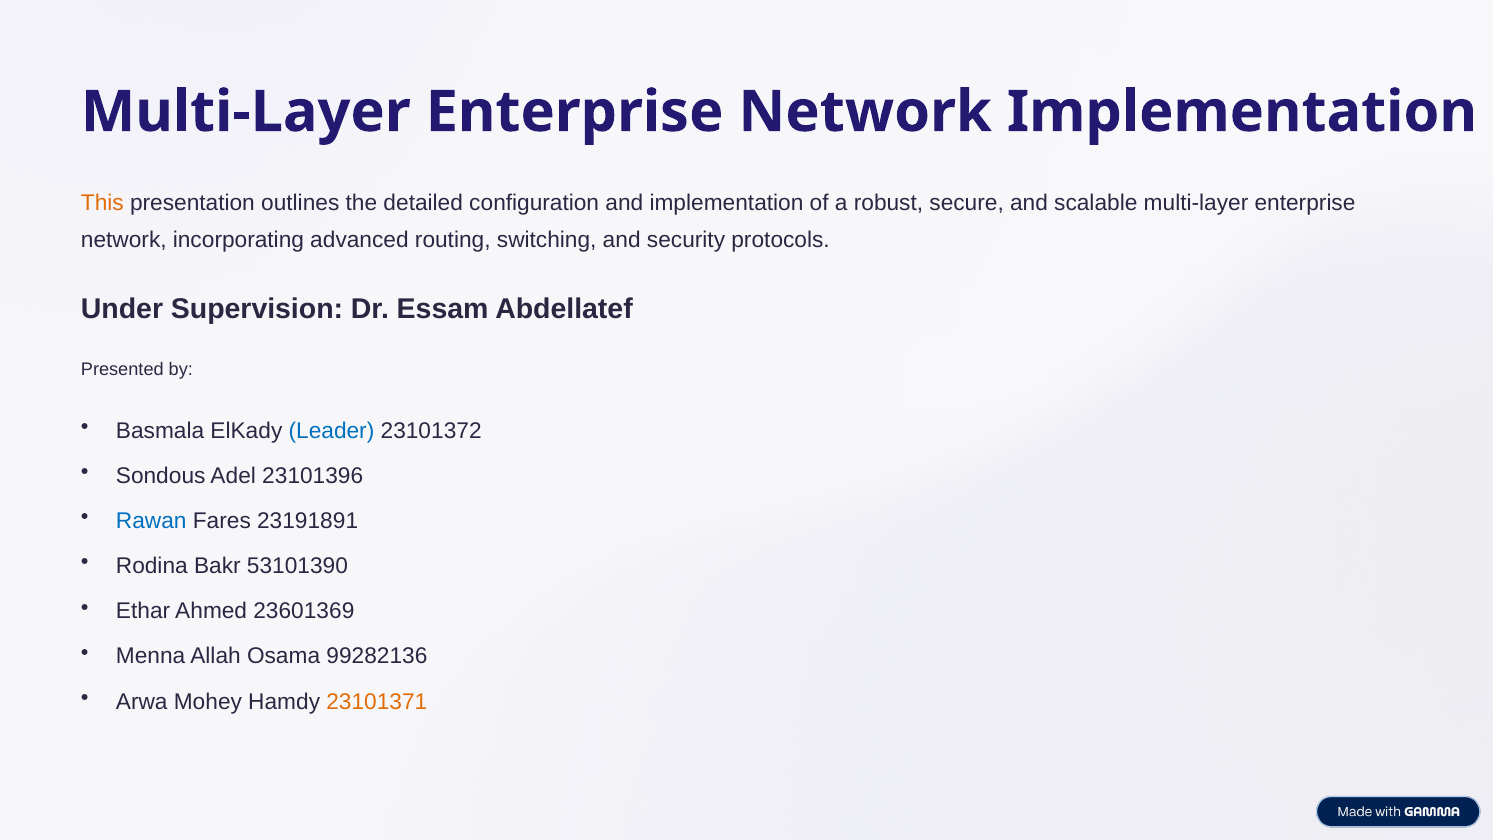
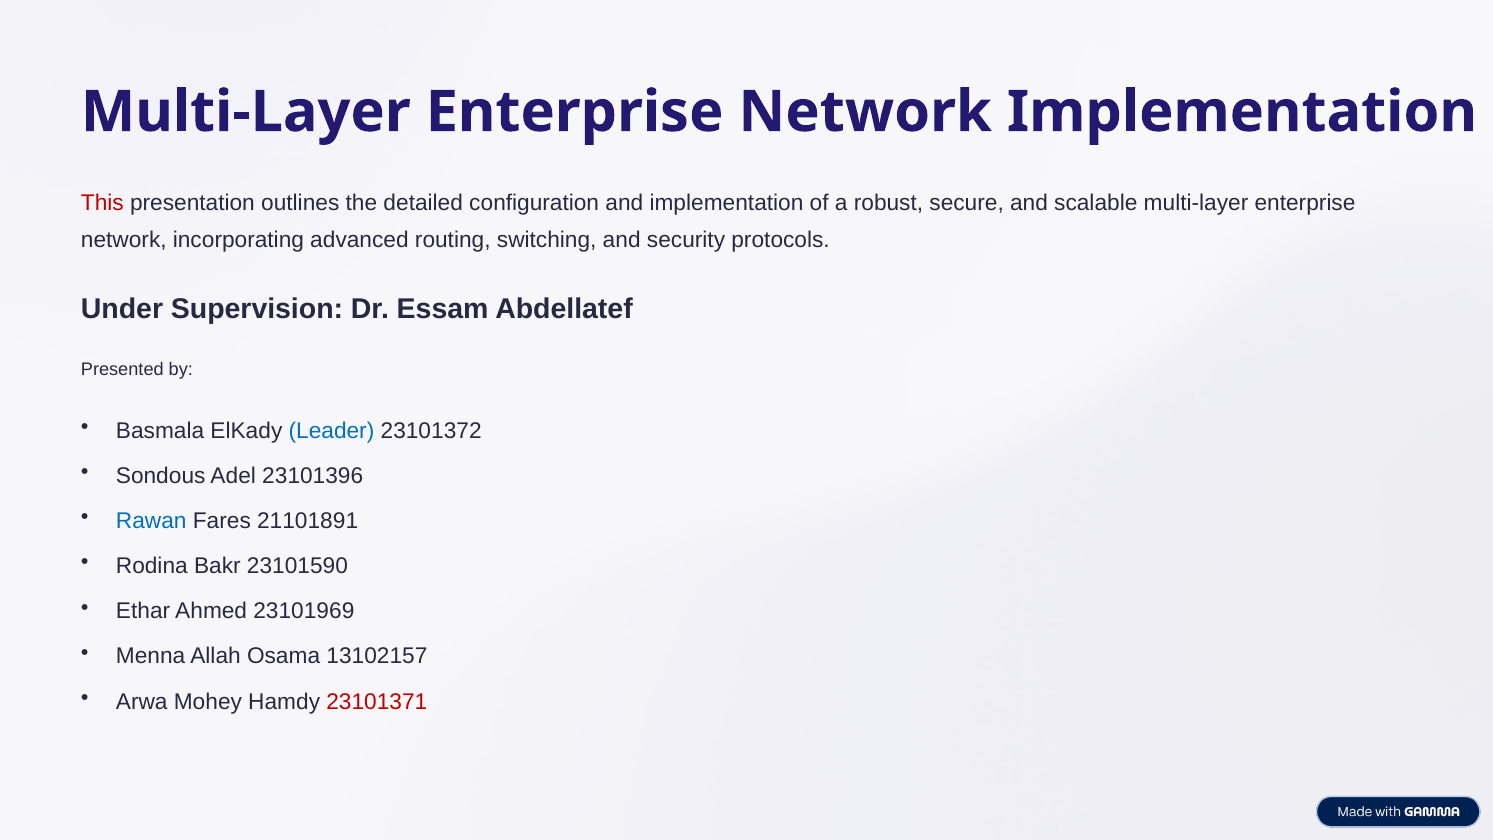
This colour: orange -> red (102, 203)
23191891: 23191891 -> 21101891 (308, 521)
53101390: 53101390 -> 23101590 (297, 566)
23601369: 23601369 -> 23101969 (304, 611)
99282136: 99282136 -> 13102157 (377, 656)
23101371 colour: orange -> red (377, 701)
